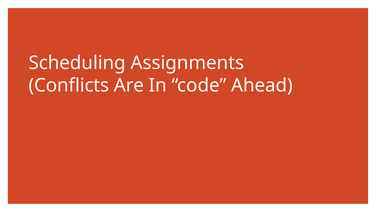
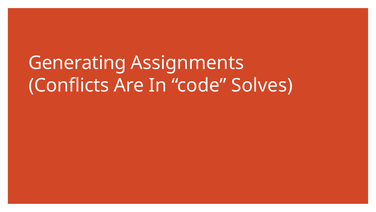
Scheduling: Scheduling -> Generating (77, 63)
Ahead: Ahead -> Solves (262, 85)
